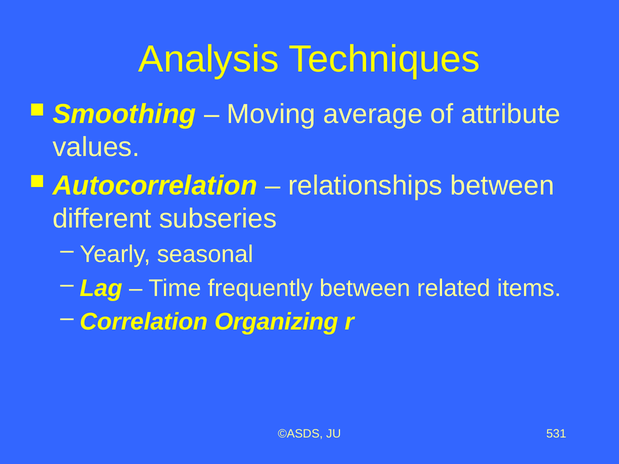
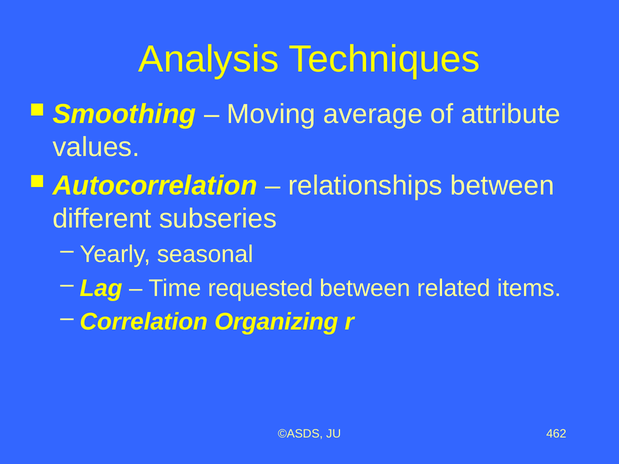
frequently: frequently -> requested (260, 288)
531: 531 -> 462 (556, 434)
